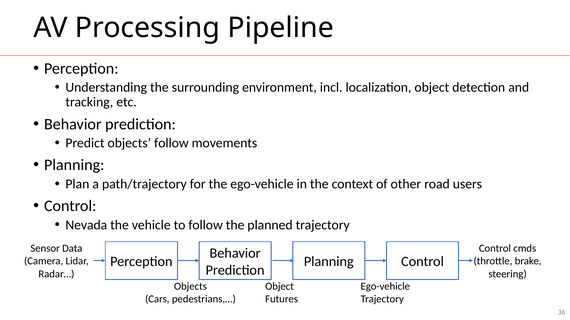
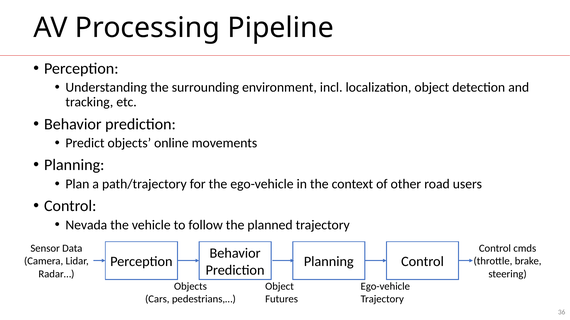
objects follow: follow -> online (171, 143)
